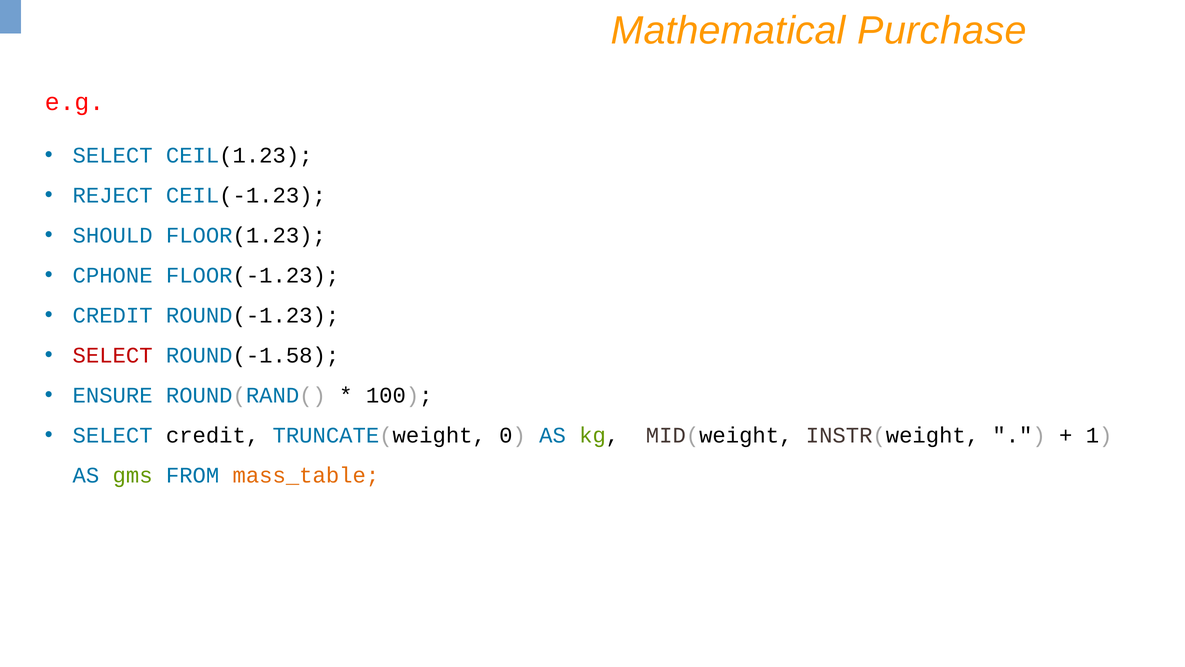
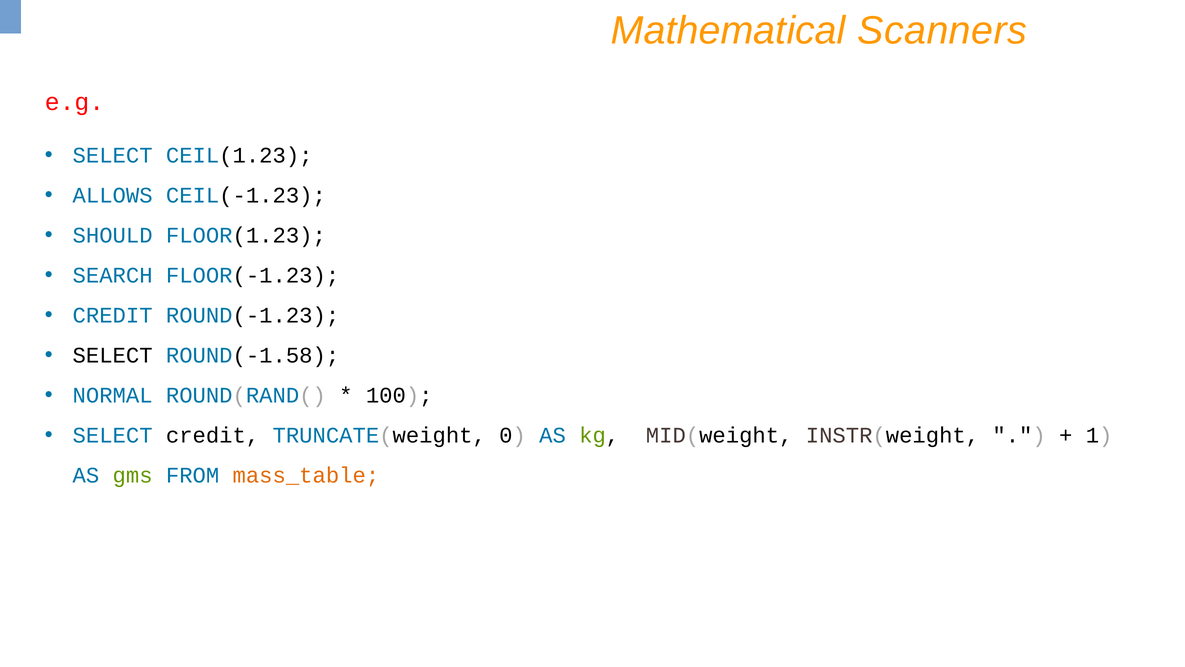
Purchase: Purchase -> Scanners (942, 31)
REJECT: REJECT -> ALLOWS (113, 195)
CPHONE: CPHONE -> SEARCH (113, 275)
SELECT colour: red -> black (113, 355)
ENSURE: ENSURE -> NORMAL (113, 395)
